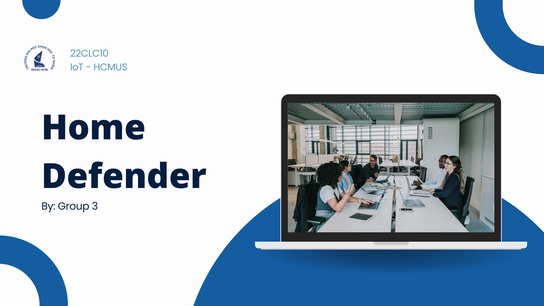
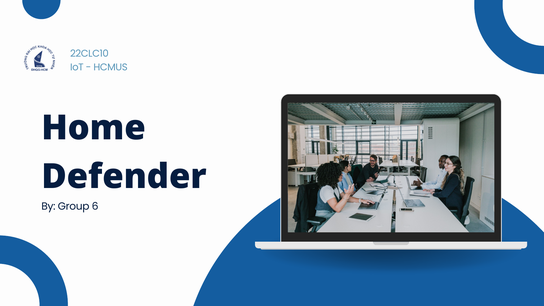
3: 3 -> 6 (95, 206)
